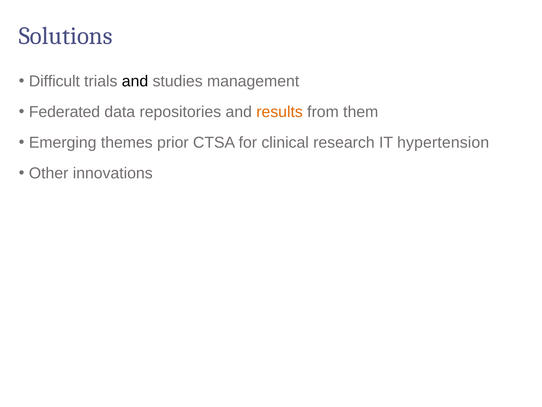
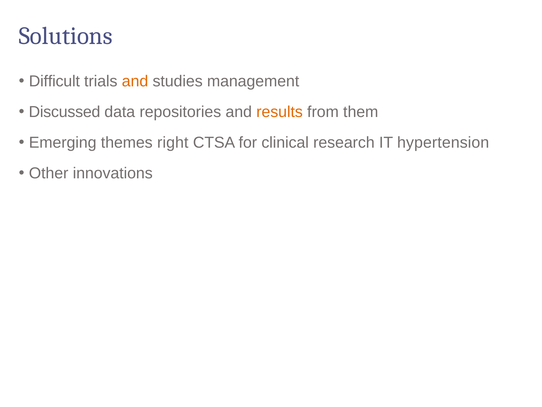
and colour: black -> orange (135, 81)
Federated: Federated -> Discussed (65, 112)
prior: prior -> right (173, 143)
